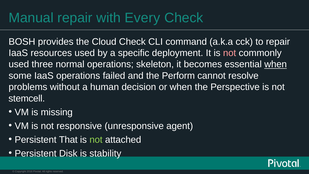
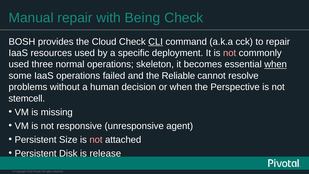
Every: Every -> Being (142, 18)
CLI underline: none -> present (156, 42)
Perform: Perform -> Reliable (178, 76)
That: That -> Size (68, 139)
not colour: light green -> pink (96, 139)
stability: stability -> release (105, 153)
